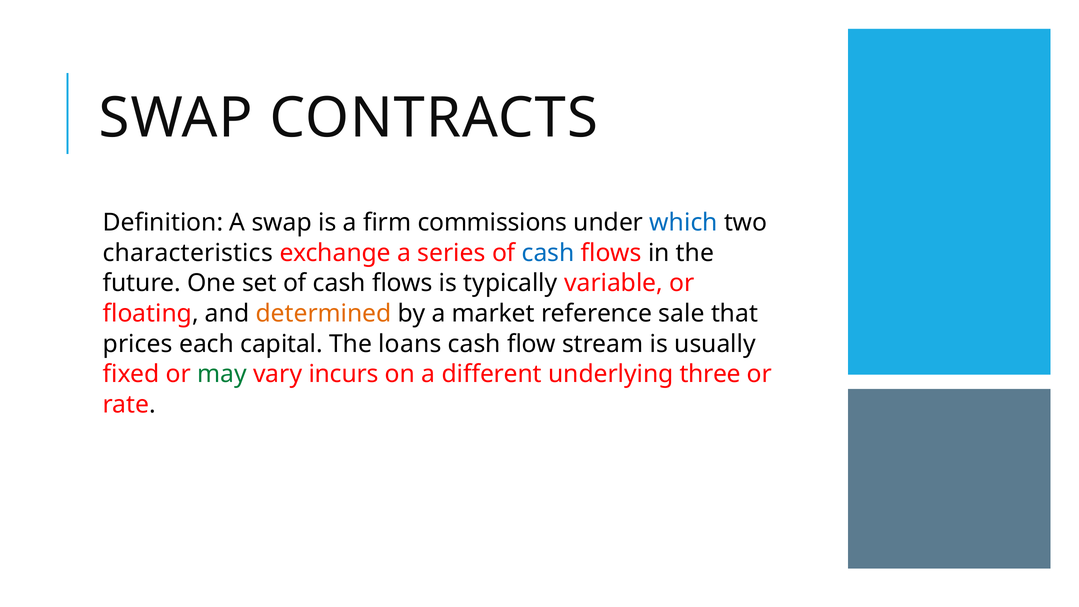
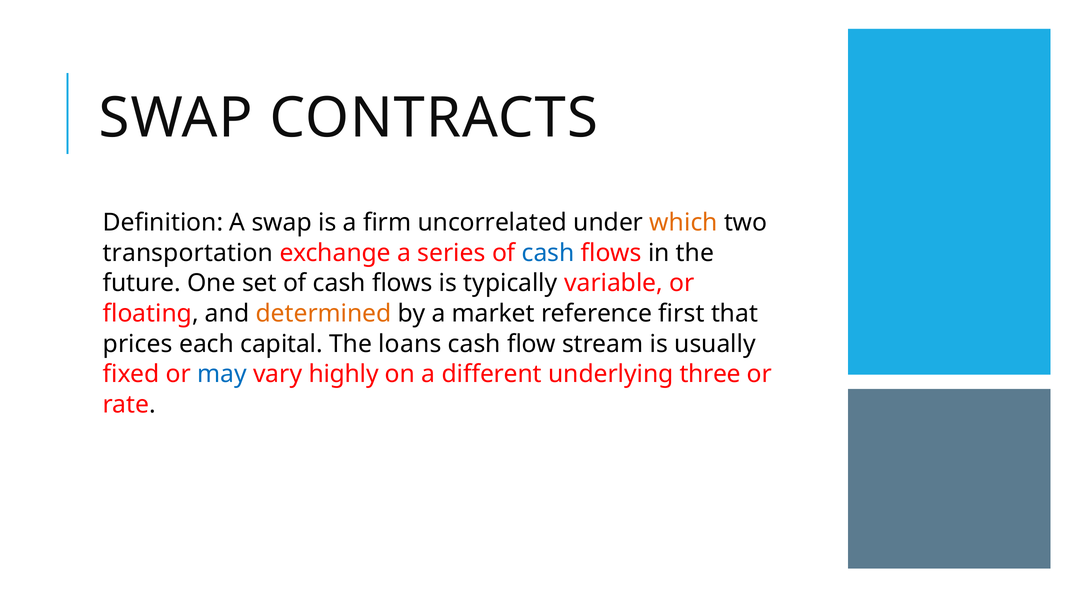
commissions: commissions -> uncorrelated (492, 222)
which colour: blue -> orange (684, 222)
characteristics: characteristics -> transportation (188, 253)
sale: sale -> first (681, 314)
may colour: green -> blue (222, 374)
incurs: incurs -> highly (344, 374)
